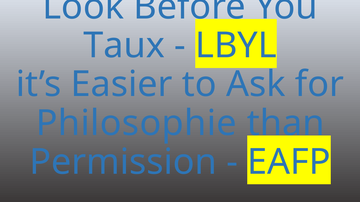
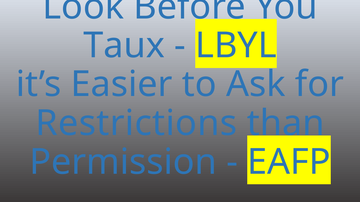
Philosophie: Philosophie -> Restrictions (136, 123)
